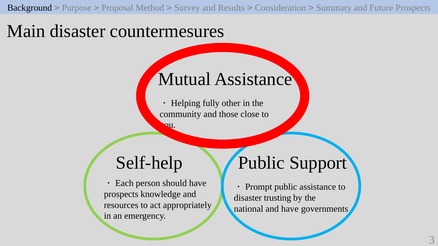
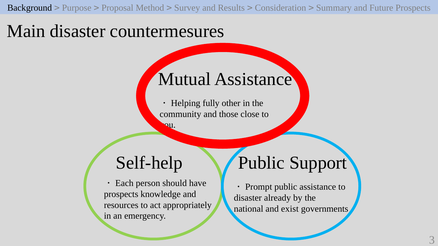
trusting: trusting -> already (278, 198)
and have: have -> exist (290, 209)
